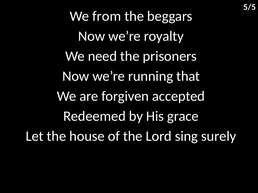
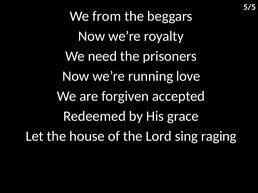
that: that -> love (188, 76)
surely: surely -> raging (219, 137)
